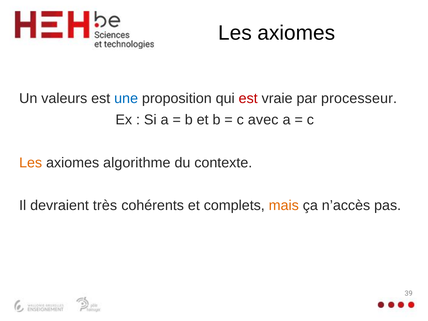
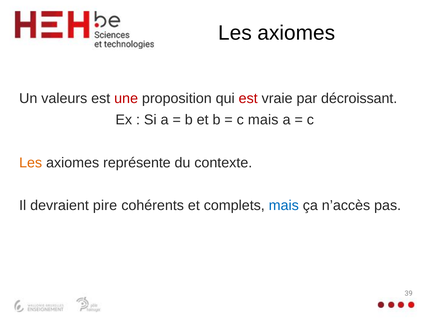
une colour: blue -> red (126, 99)
processeur: processeur -> décroissant (359, 99)
c avec: avec -> mais (263, 120)
algorithme: algorithme -> représente (137, 163)
très: très -> pire (105, 205)
mais colour: orange -> blue (284, 205)
